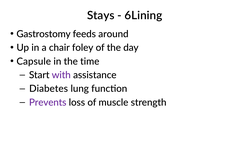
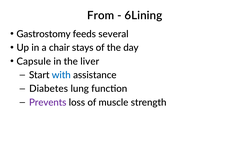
Stays: Stays -> From (101, 15)
around: around -> several (113, 34)
foley: foley -> stays (83, 48)
time: time -> liver (90, 61)
with colour: purple -> blue (61, 75)
